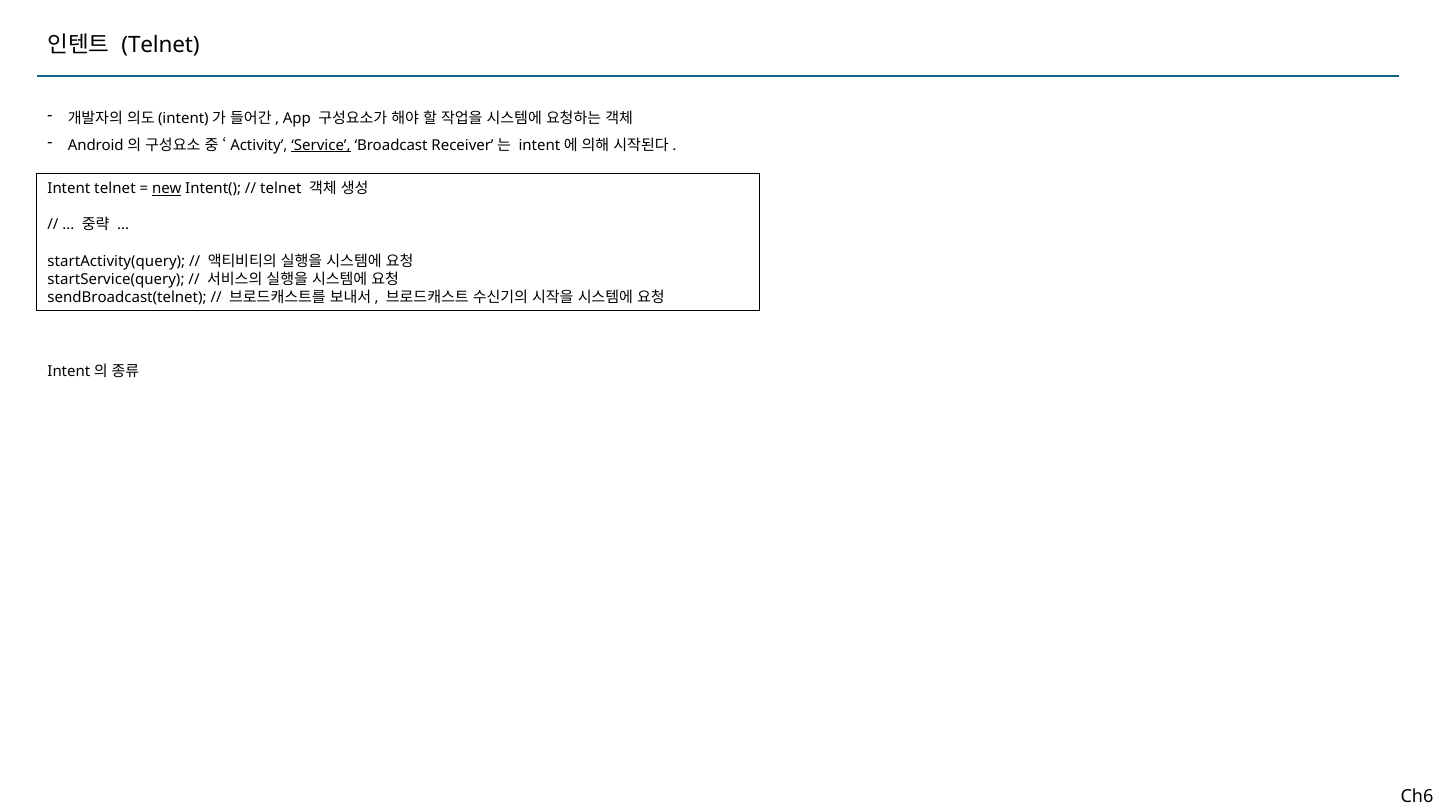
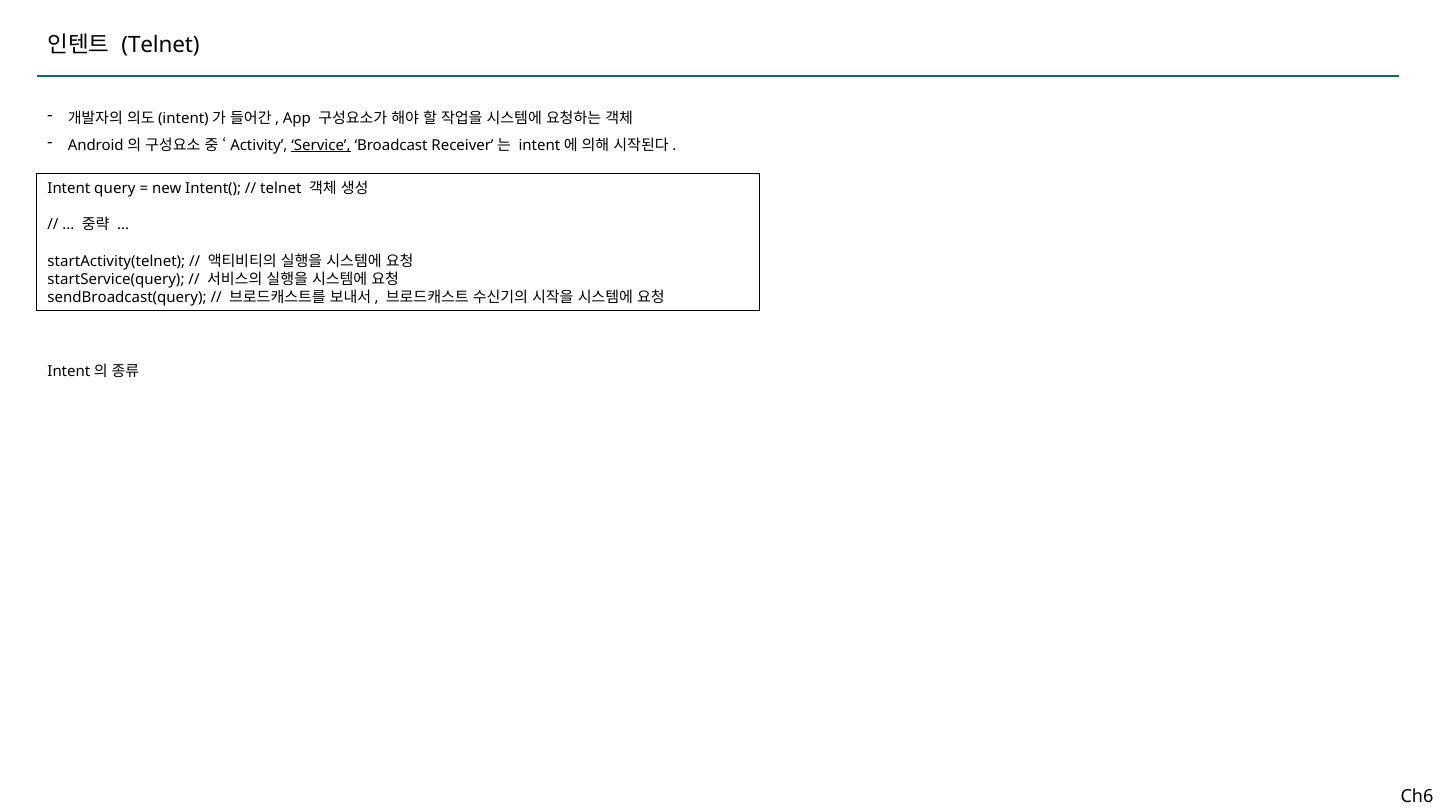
Intent telnet: telnet -> query (115, 189)
new underline: present -> none (167, 189)
startActivity(query: startActivity(query -> startActivity(telnet (116, 261)
sendBroadcast(telnet: sendBroadcast(telnet -> sendBroadcast(query (127, 297)
